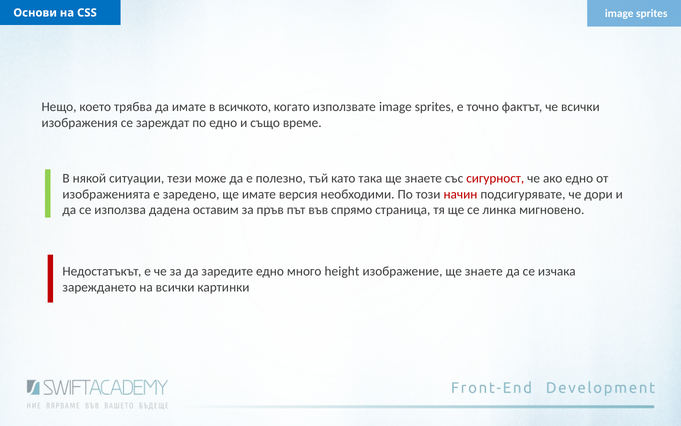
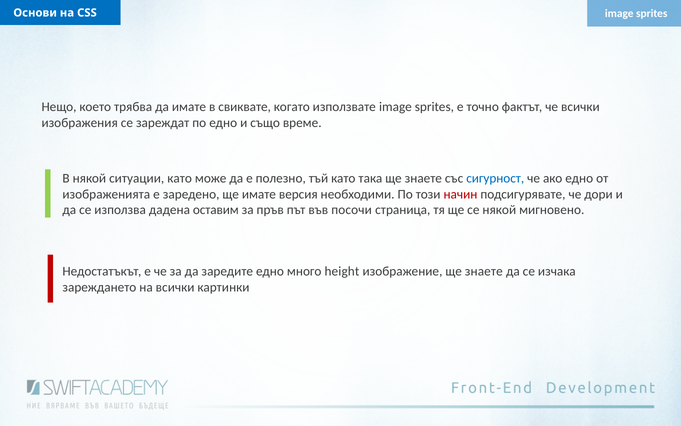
всичкото: всичкото -> свиквате (245, 107)
ситуации тези: тези -> като (180, 178)
сигурност colour: red -> blue (495, 178)
спрямо: спрямо -> посочи (352, 210)
се линка: линка -> някой (499, 210)
